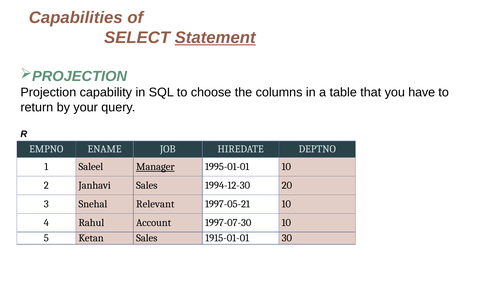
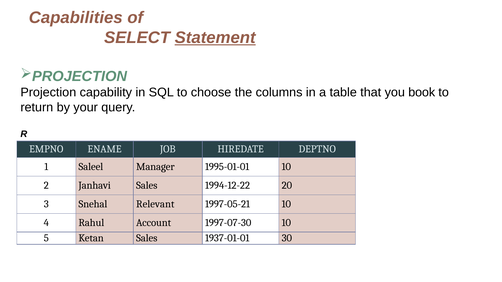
have: have -> book (422, 92)
Manager underline: present -> none (155, 167)
1994-12-30: 1994-12-30 -> 1994-12-22 (228, 186)
1915-01-01: 1915-01-01 -> 1937-01-01 (227, 238)
